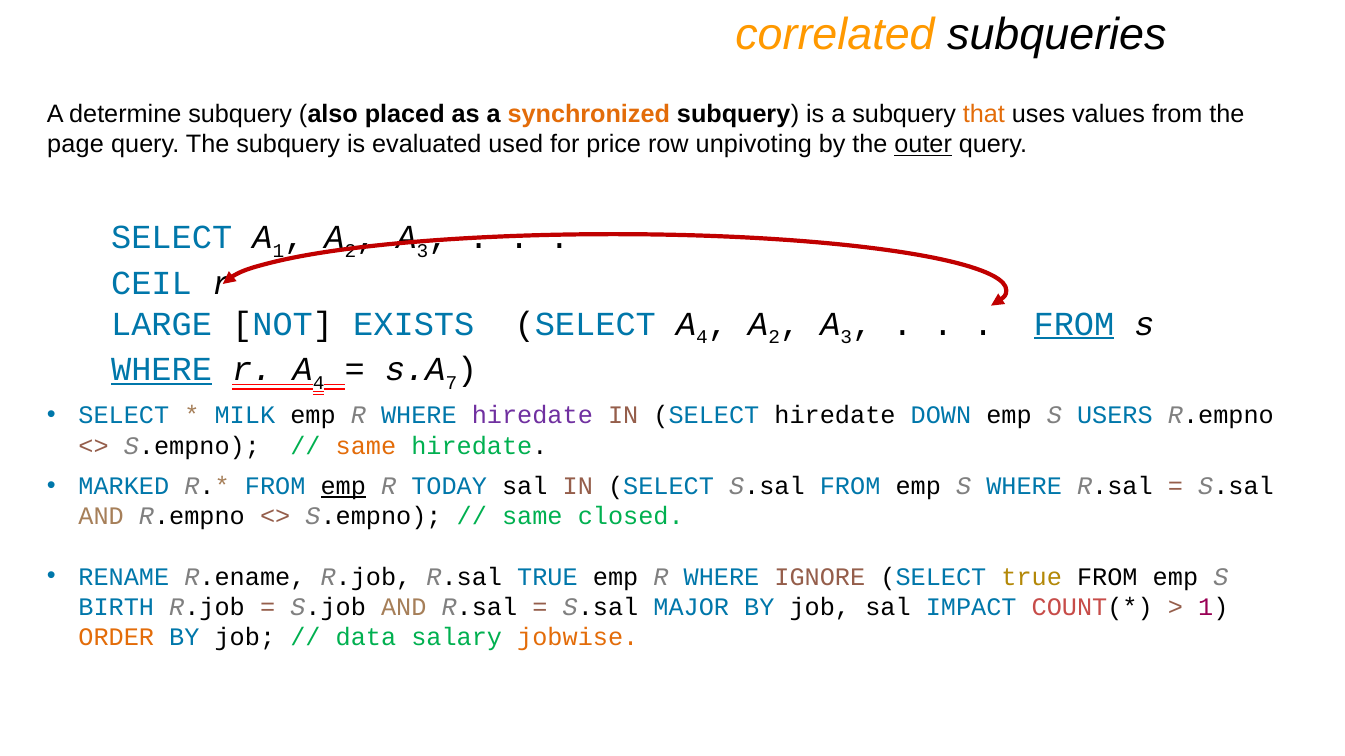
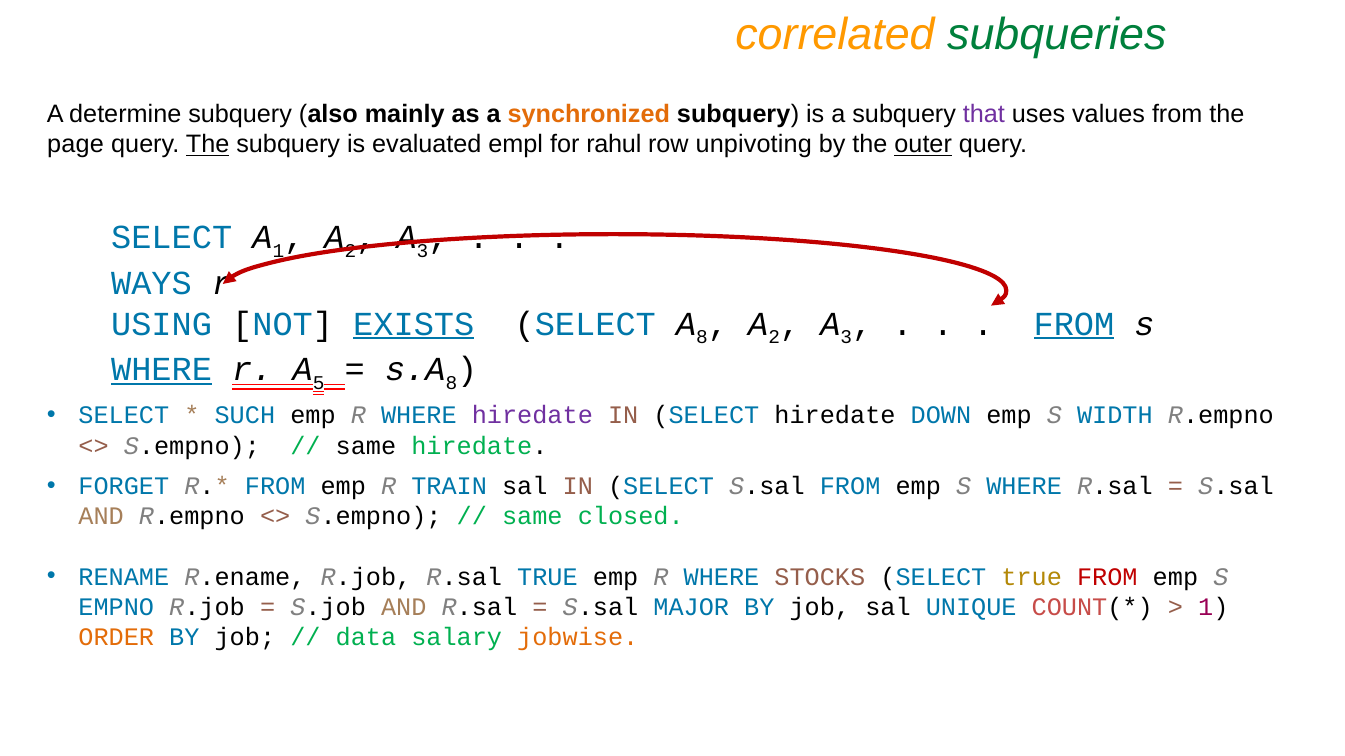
subqueries colour: black -> green (1057, 35)
placed: placed -> mainly (405, 114)
that colour: orange -> purple (984, 114)
The underline: none -> present (208, 145)
used: used -> empl (516, 145)
price: price -> rahul (614, 145)
CEIL: CEIL -> WAYS (151, 284)
LARGE: LARGE -> USING (162, 324)
EXISTS underline: none -> present (414, 324)
SELECT A 4: 4 -> 8 (702, 337)
r A 4: 4 -> 5 (319, 383)
7: 7 -> 8 (451, 383)
MILK: MILK -> SUCH (245, 416)
USERS: USERS -> WIDTH (1115, 416)
same colour: orange -> black (366, 446)
MARKED: MARKED -> FORGET (124, 487)
emp underline: present -> none (343, 487)
TODAY: TODAY -> TRAIN (449, 487)
IGNORE: IGNORE -> STOCKS (820, 577)
FROM colour: black -> red (1107, 577)
BIRTH: BIRTH -> EMPNO (116, 608)
IMPACT: IMPACT -> UNIQUE (971, 608)
